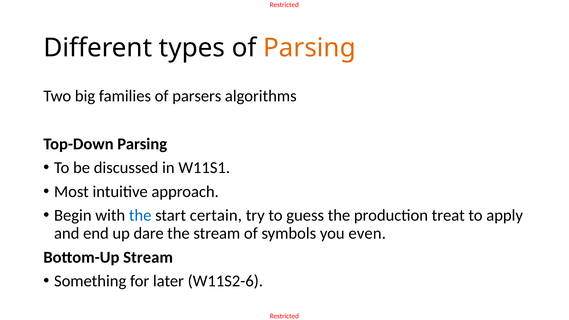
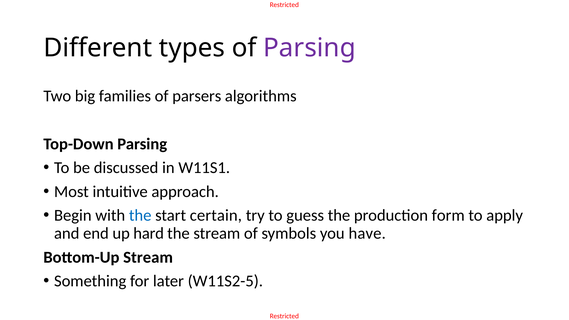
Parsing colour: orange -> purple (309, 48)
treat: treat -> form (448, 215)
dare: dare -> hard (149, 233)
even: even -> have (367, 233)
W11S2-6: W11S2-6 -> W11S2-5 (225, 281)
